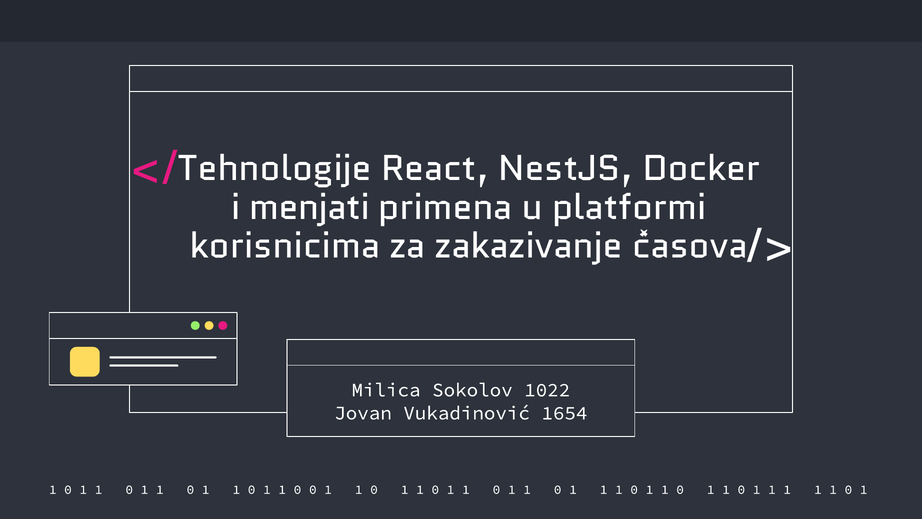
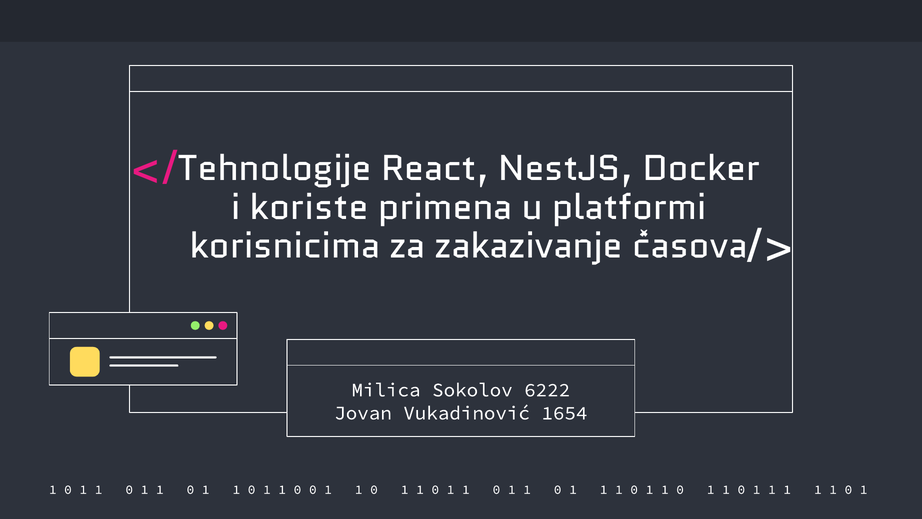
menjati: menjati -> koriste (309, 207)
1022: 1022 -> 6222 (547, 390)
